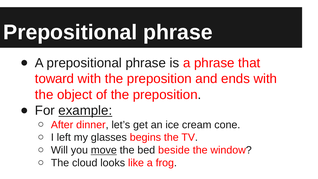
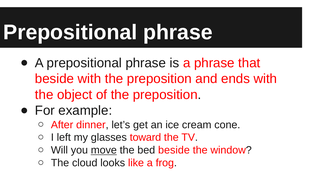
toward: toward -> beside (54, 79)
example underline: present -> none (85, 111)
begins: begins -> toward (145, 137)
